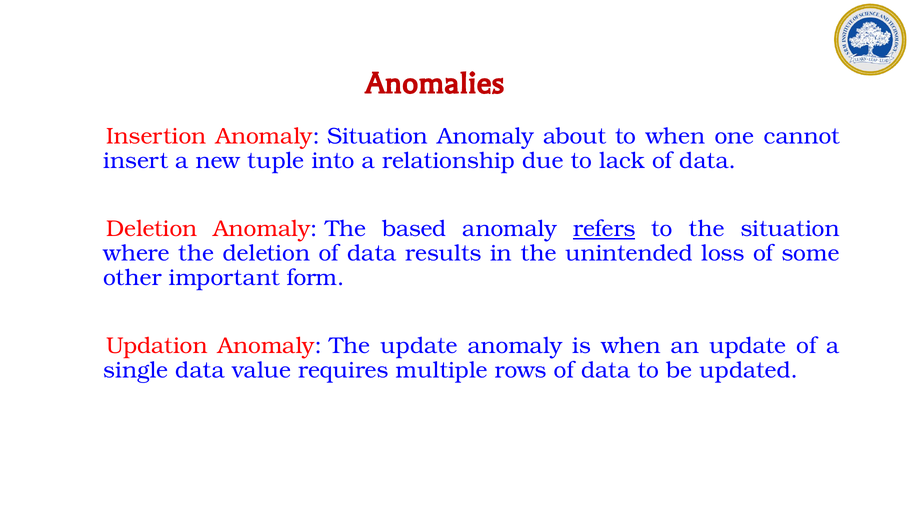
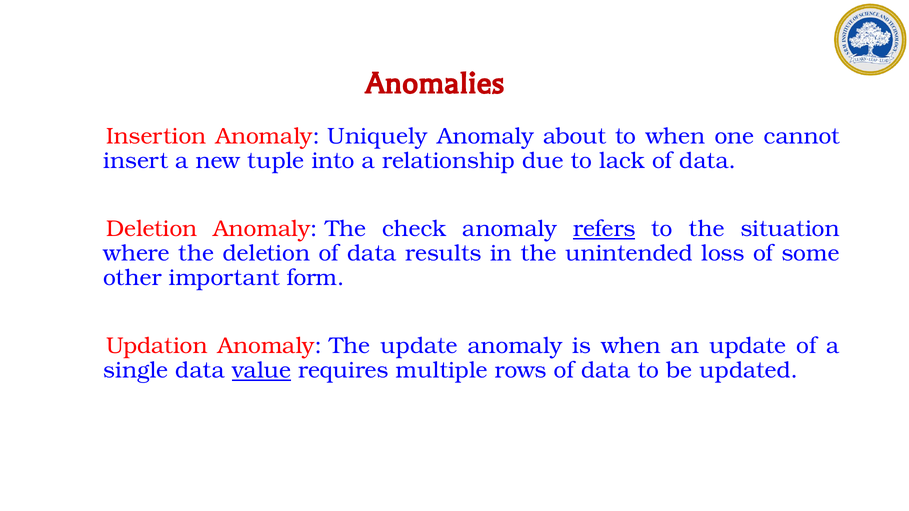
Anomaly Situation: Situation -> Uniquely (377, 137)
based: based -> check (414, 229)
value underline: none -> present (262, 371)
